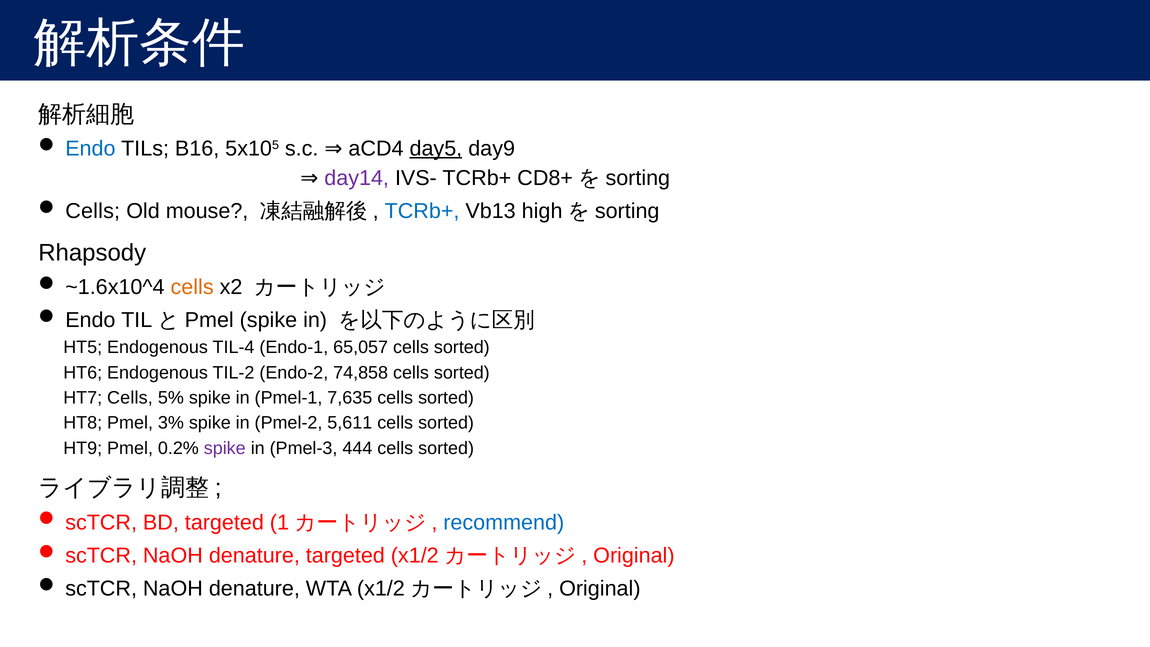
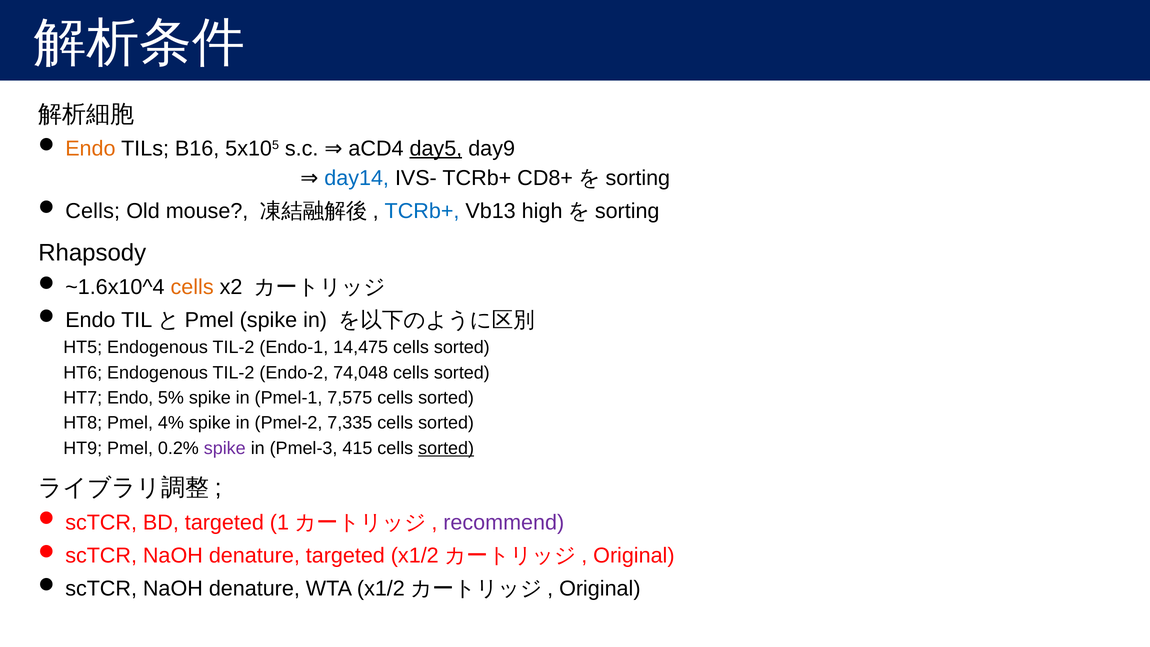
Endo colour: blue -> orange (90, 148)
day14 colour: purple -> blue (357, 178)
HT5 Endogenous TIL-4: TIL-4 -> TIL-2 (234, 347)
65,057: 65,057 -> 14,475 (361, 347)
74,858: 74,858 -> 74,048 (361, 373)
HT7 Cells: Cells -> Endo (130, 398)
7,635: 7,635 -> 7,575 (350, 398)
3%: 3% -> 4% (171, 423)
5,611: 5,611 -> 7,335 (350, 423)
444: 444 -> 415 (357, 448)
sorted underline: none -> present (446, 448)
recommend colour: blue -> purple (504, 522)
